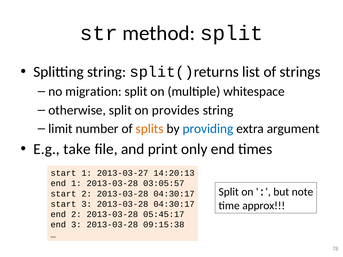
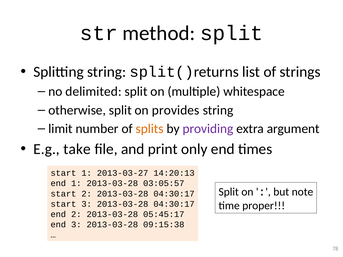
migration: migration -> delimited (94, 92)
providing colour: blue -> purple (208, 129)
approx: approx -> proper (264, 206)
